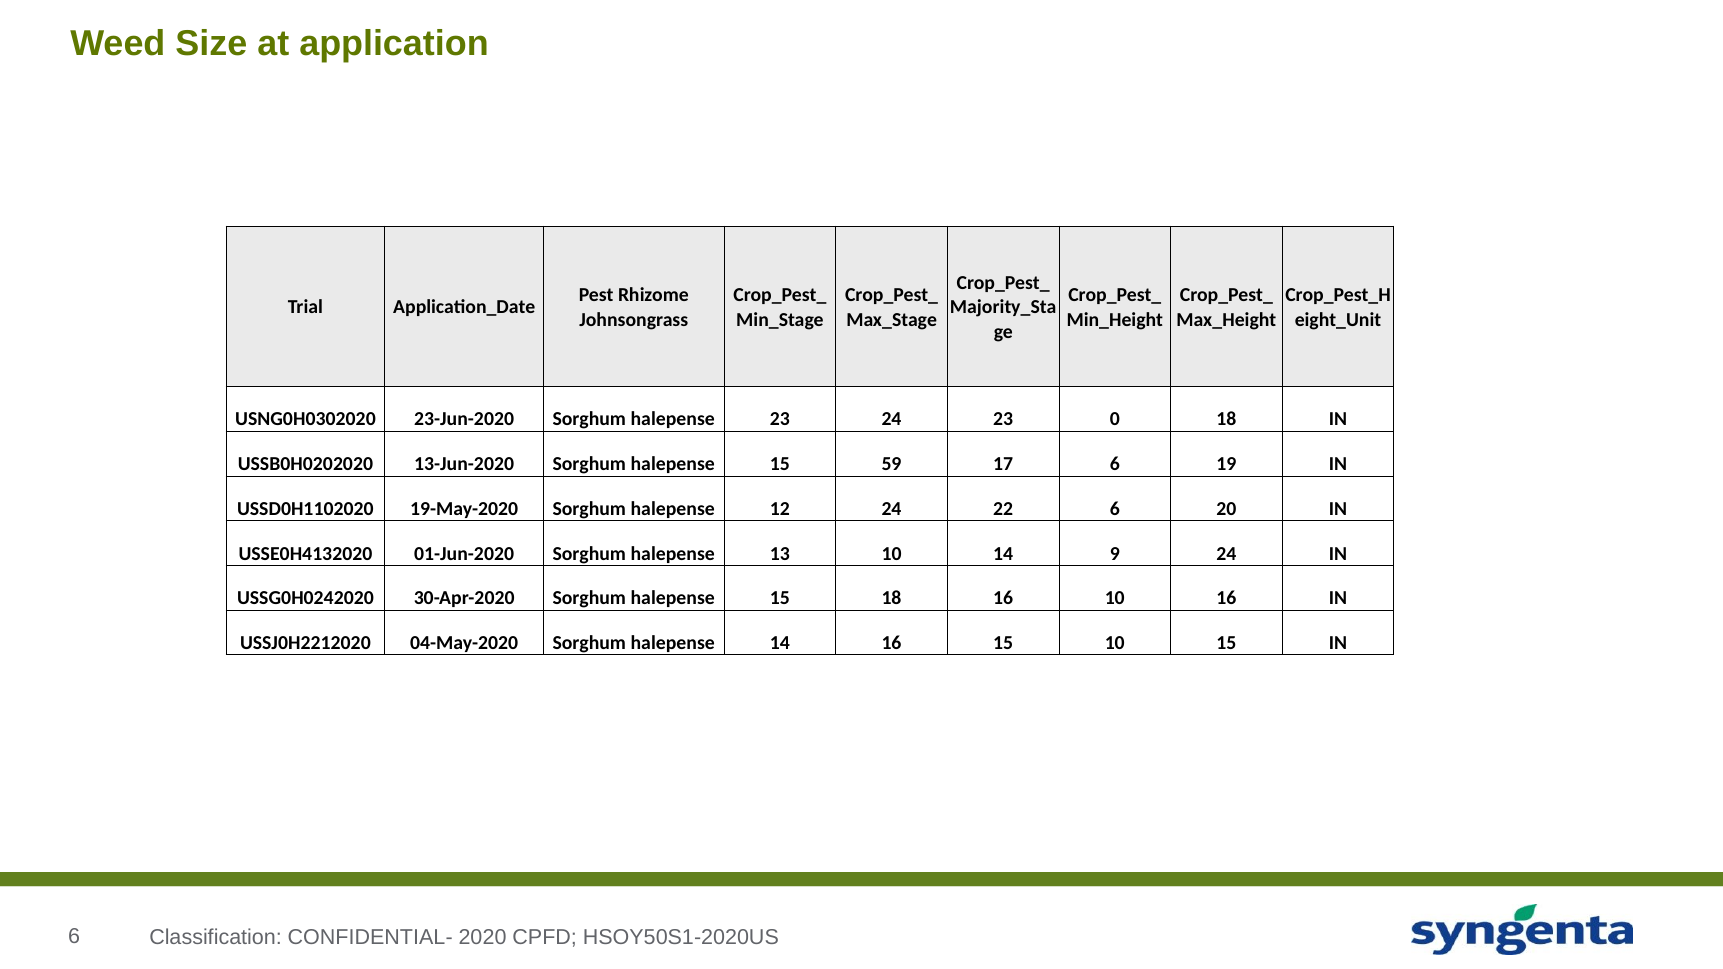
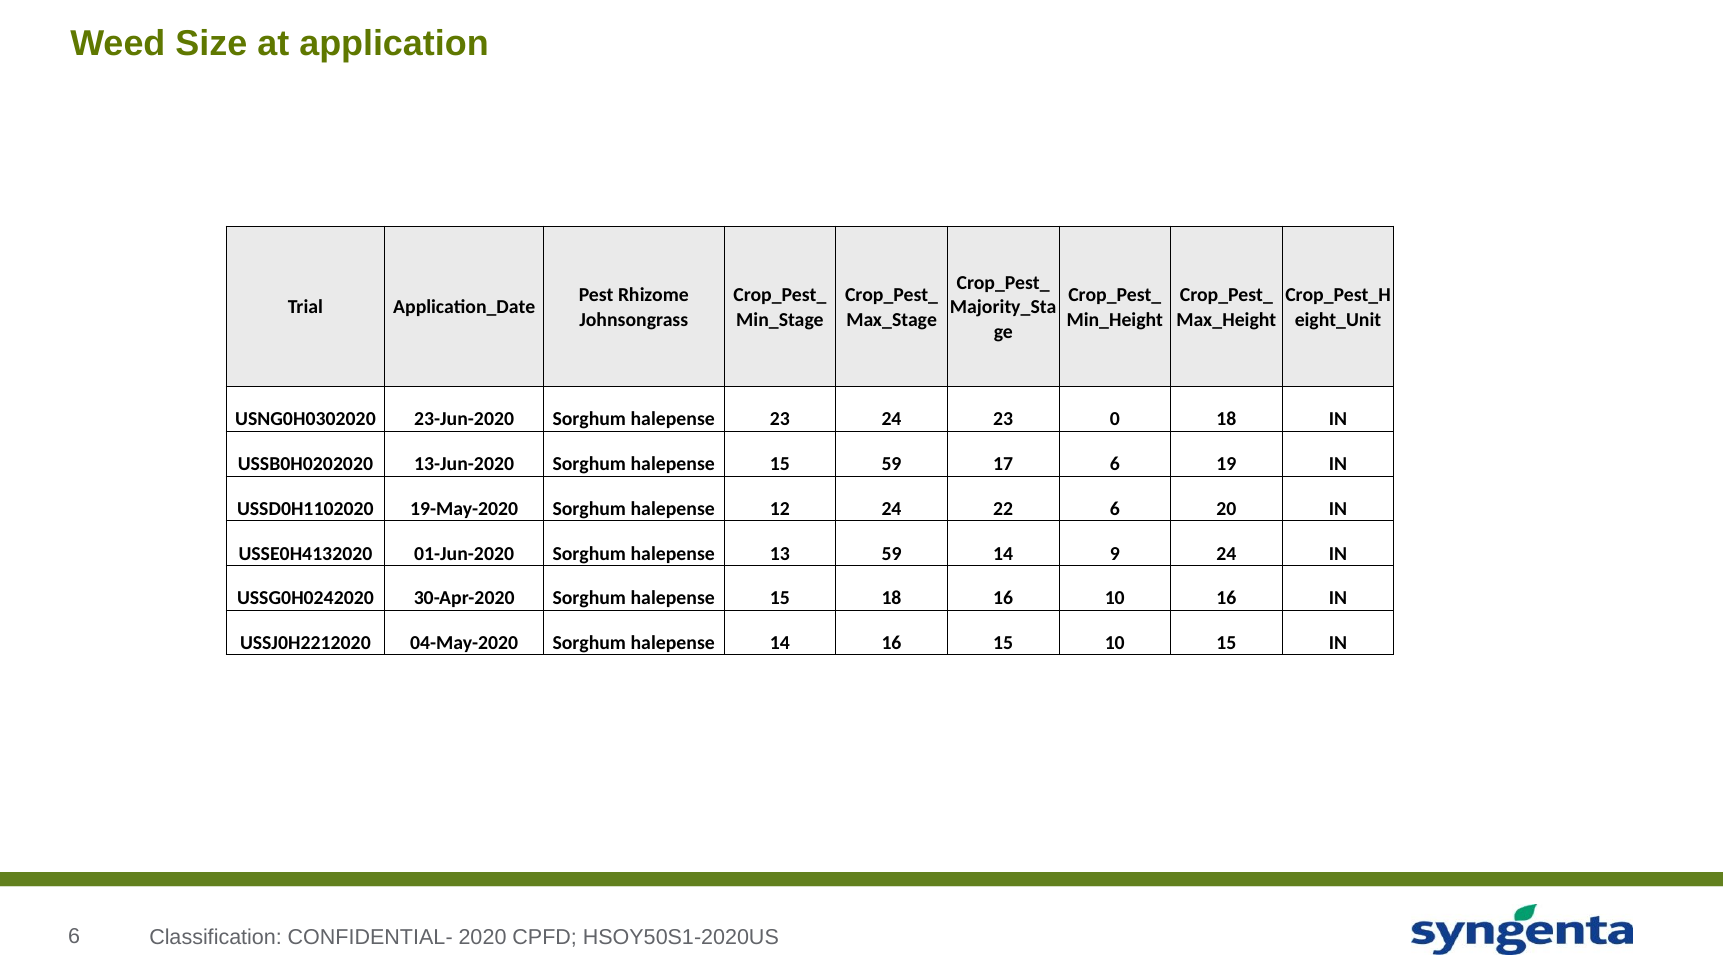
13 10: 10 -> 59 (892, 554)
